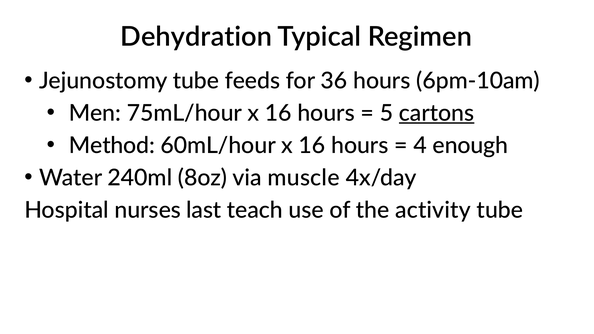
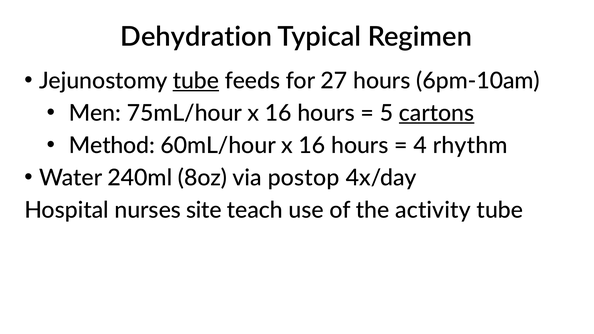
tube underline: none -> present (196, 81)
36: 36 -> 27 (334, 81)
enough: enough -> rhythm (470, 146)
muscle: muscle -> postop (304, 178)
last: last -> site (204, 210)
